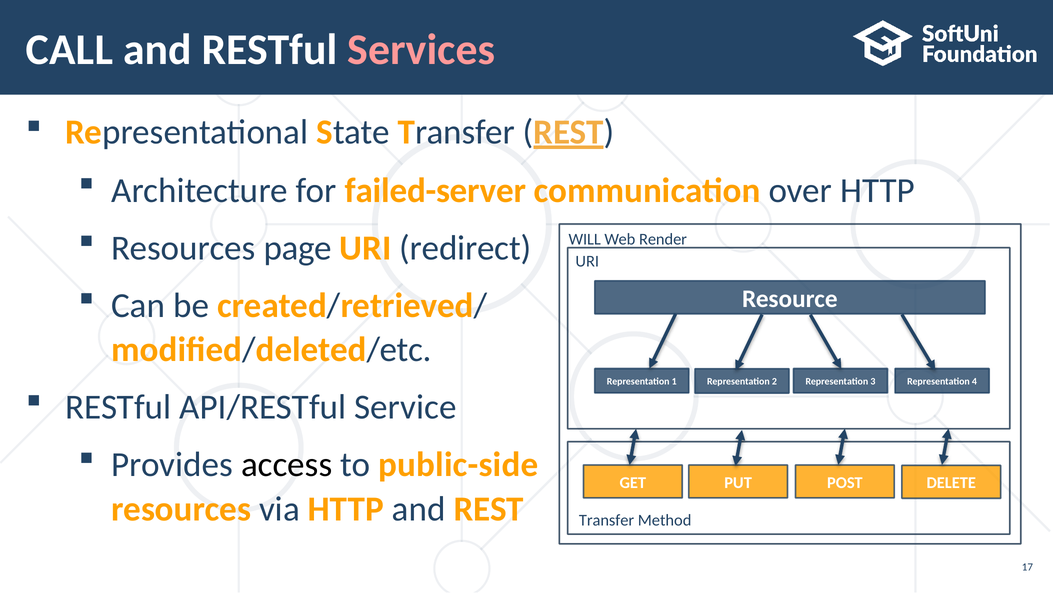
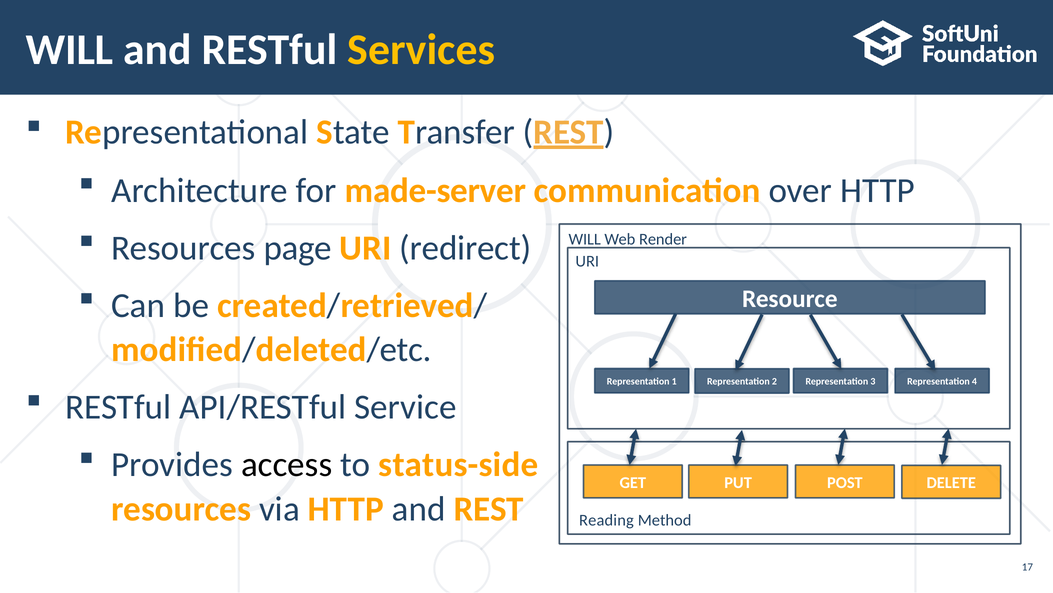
CALL: CALL -> WILL (70, 50)
Services colour: pink -> yellow (421, 50)
failed-server: failed-server -> made-server (435, 190)
public-side: public-side -> status-side (458, 464)
Transfer: Transfer -> Reading (606, 520)
